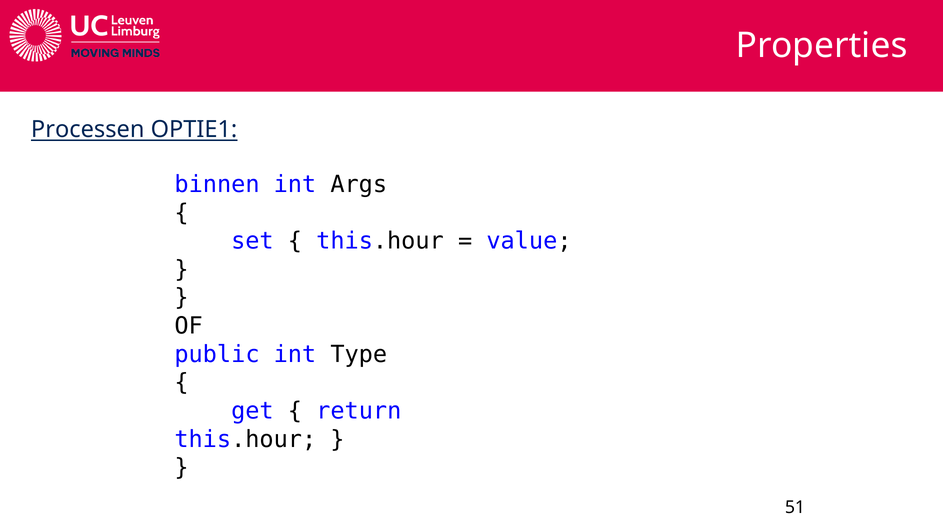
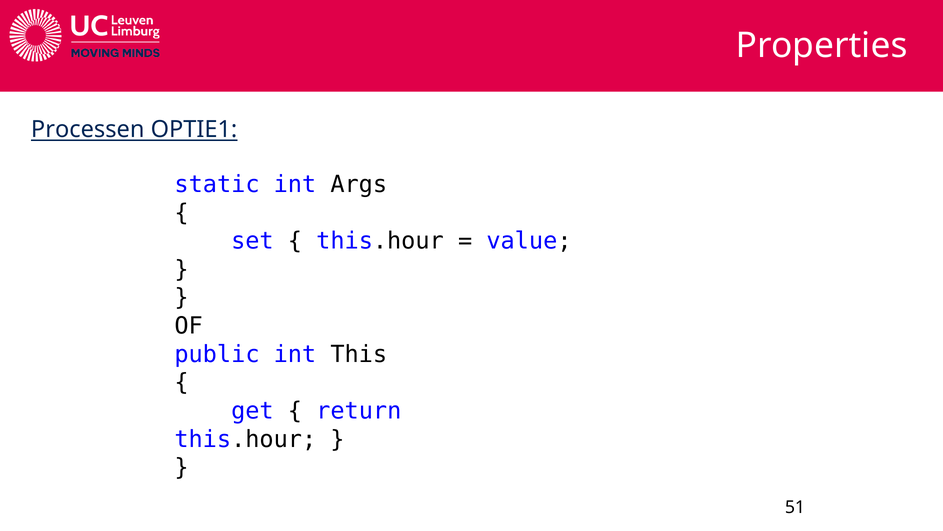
binnen: binnen -> static (217, 184)
Type: Type -> This (359, 354)
